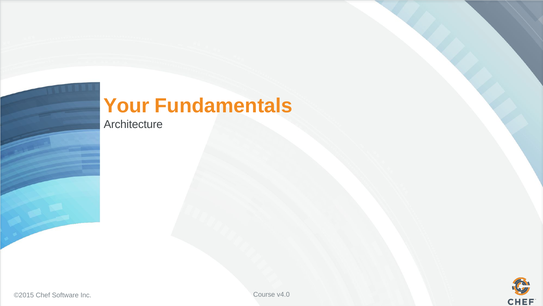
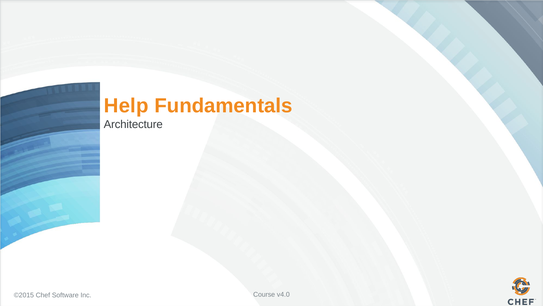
Your: Your -> Help (126, 106)
